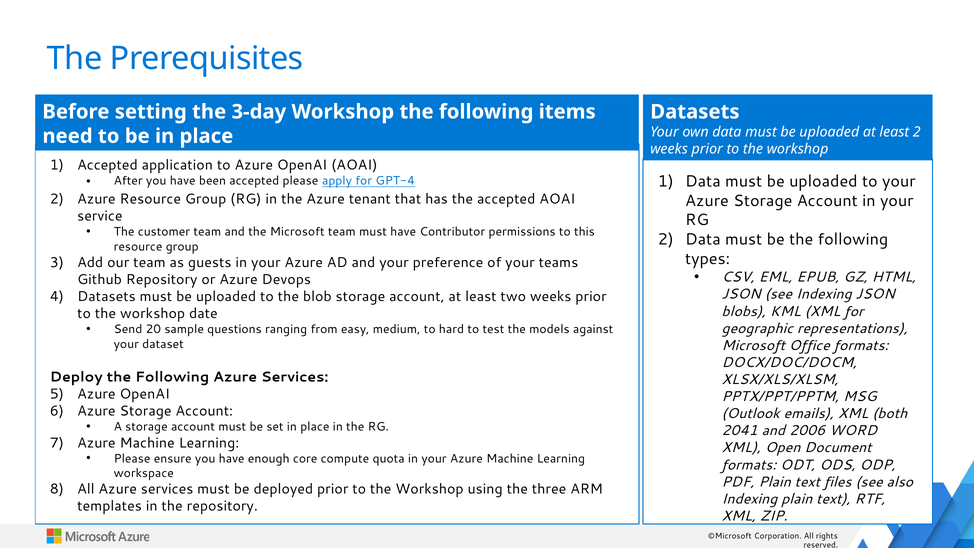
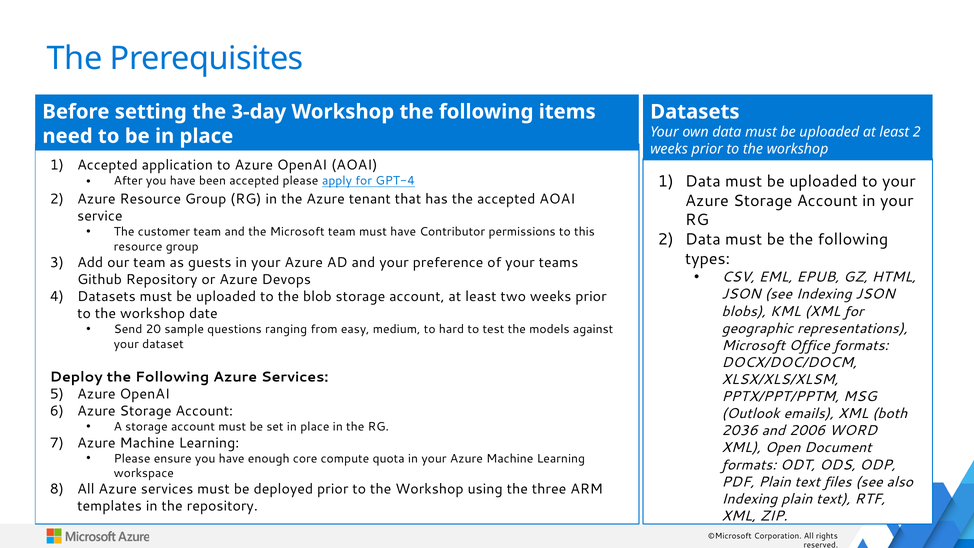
2041: 2041 -> 2036 (740, 431)
